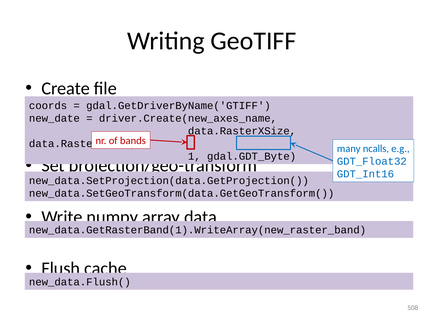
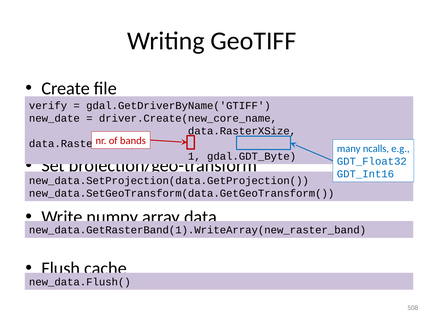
coords: coords -> verify (48, 106)
driver.Create(new_axes_name: driver.Create(new_axes_name -> driver.Create(new_core_name (188, 118)
